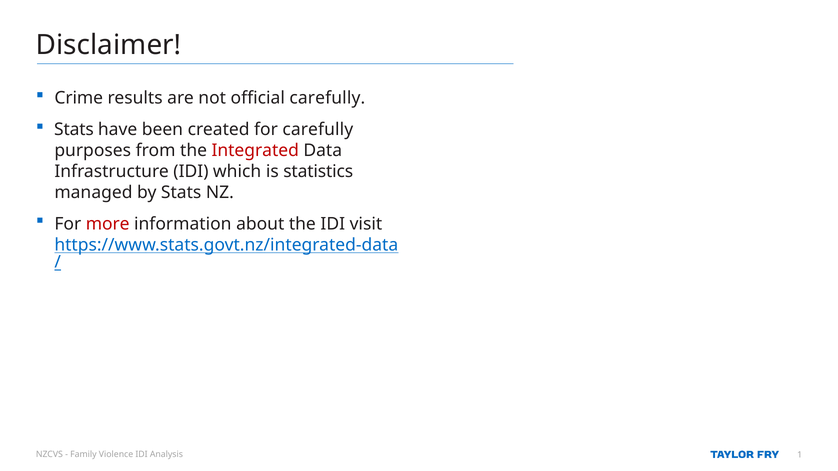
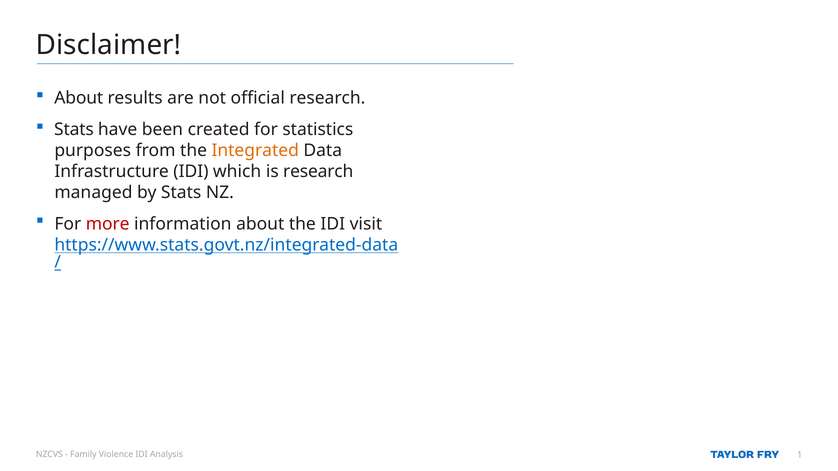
Crime: Crime -> About (79, 98)
official carefully: carefully -> research (327, 98)
for carefully: carefully -> statistics (318, 130)
Integrated colour: red -> orange (255, 151)
is statistics: statistics -> research (318, 172)
